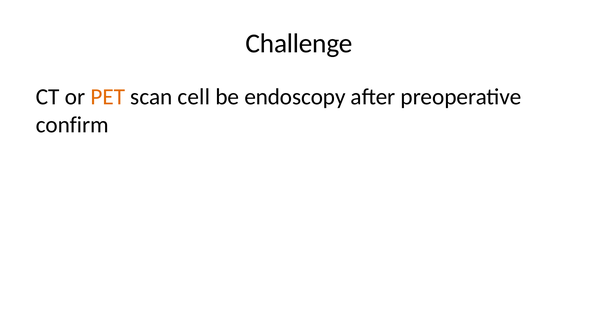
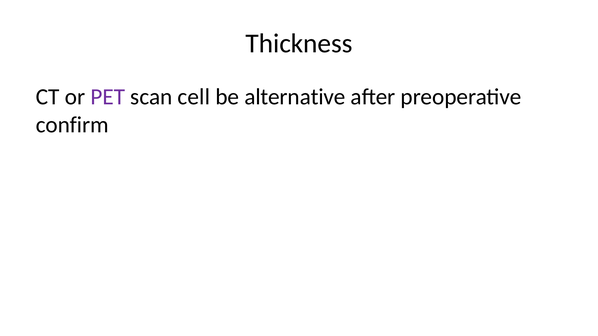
Challenge: Challenge -> Thickness (299, 43)
PET colour: orange -> purple (108, 97)
endoscopy: endoscopy -> alternative (295, 97)
